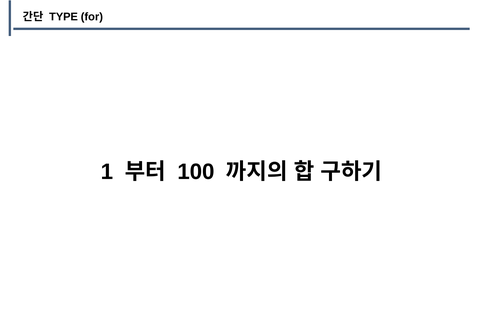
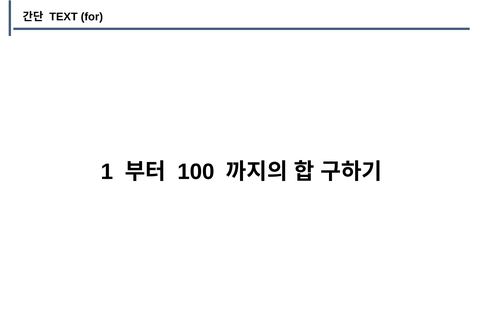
TYPE: TYPE -> TEXT (63, 17)
